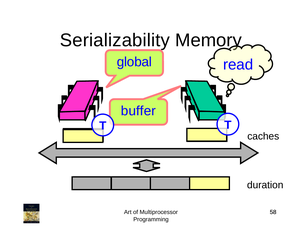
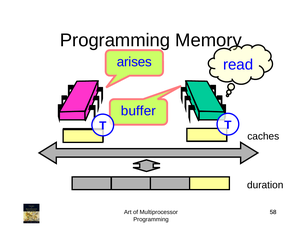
Serializability: Serializability -> Programming (115, 40)
global: global -> arises (134, 62)
